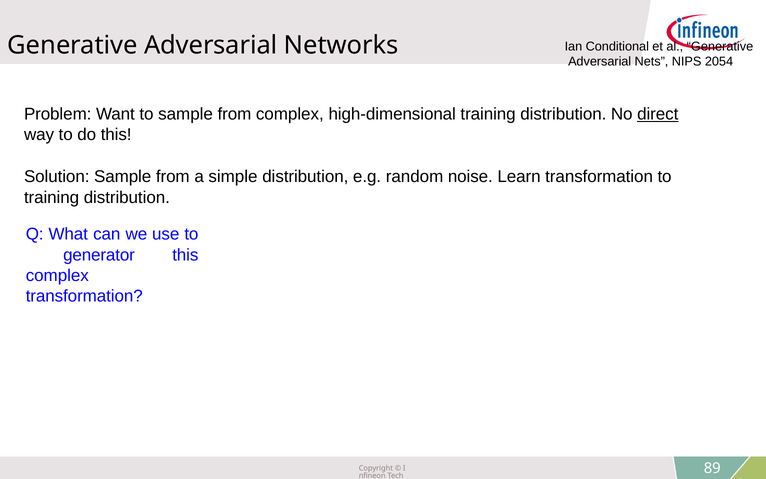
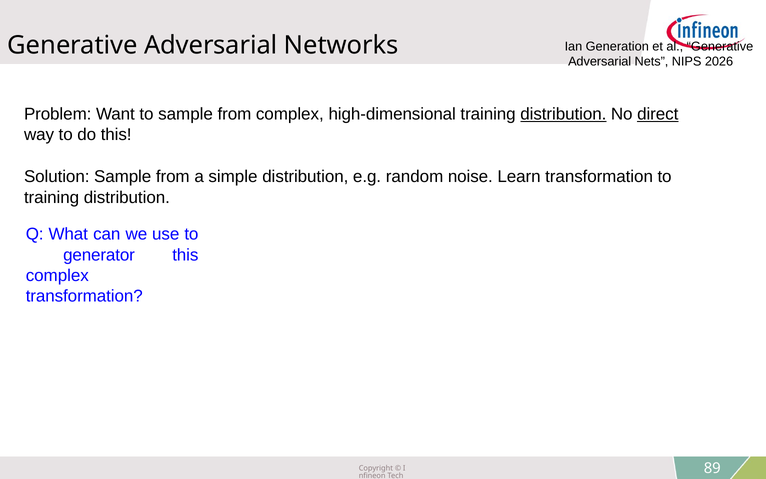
Conditional: Conditional -> Generation (617, 47)
2054: 2054 -> 2026 (719, 62)
distribution underline: none -> present (563, 114)
